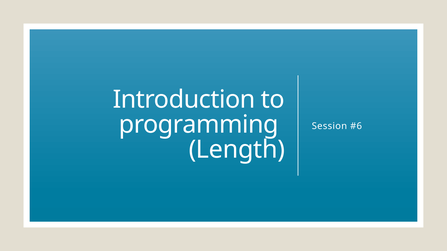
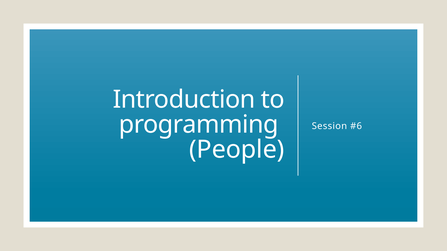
Length: Length -> People (237, 150)
